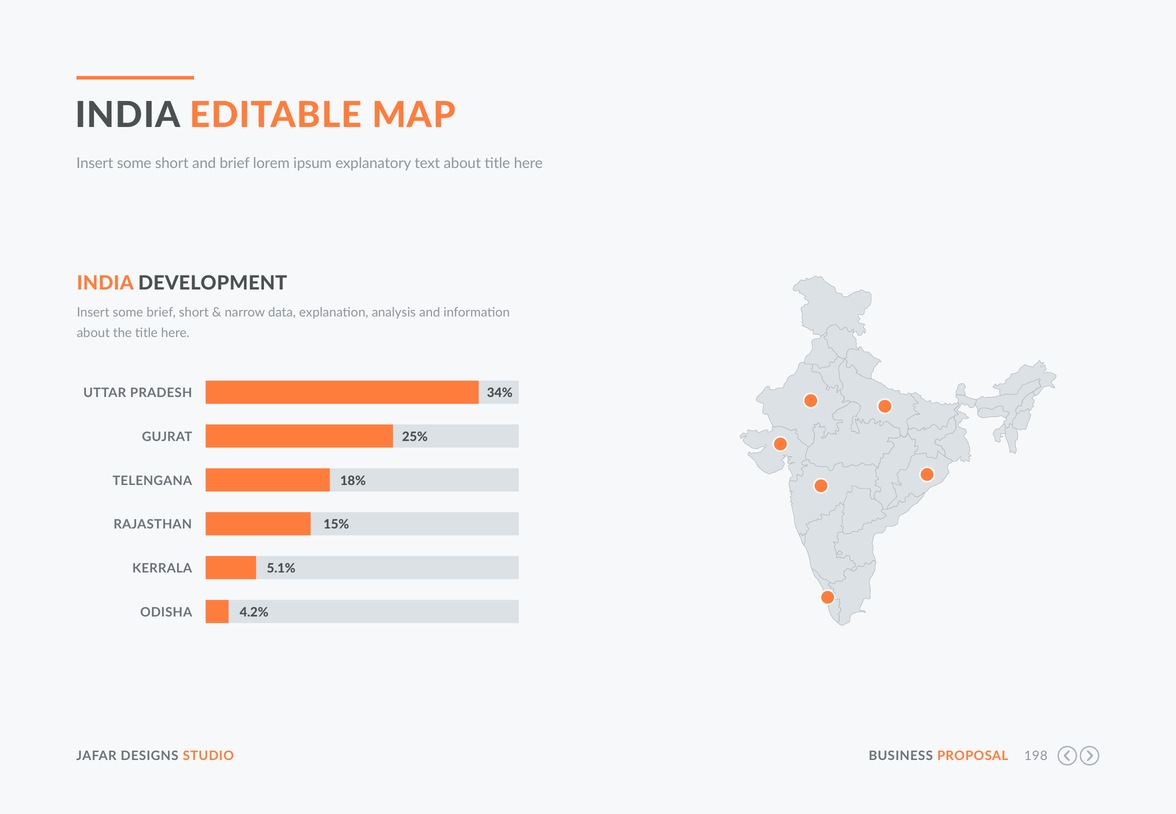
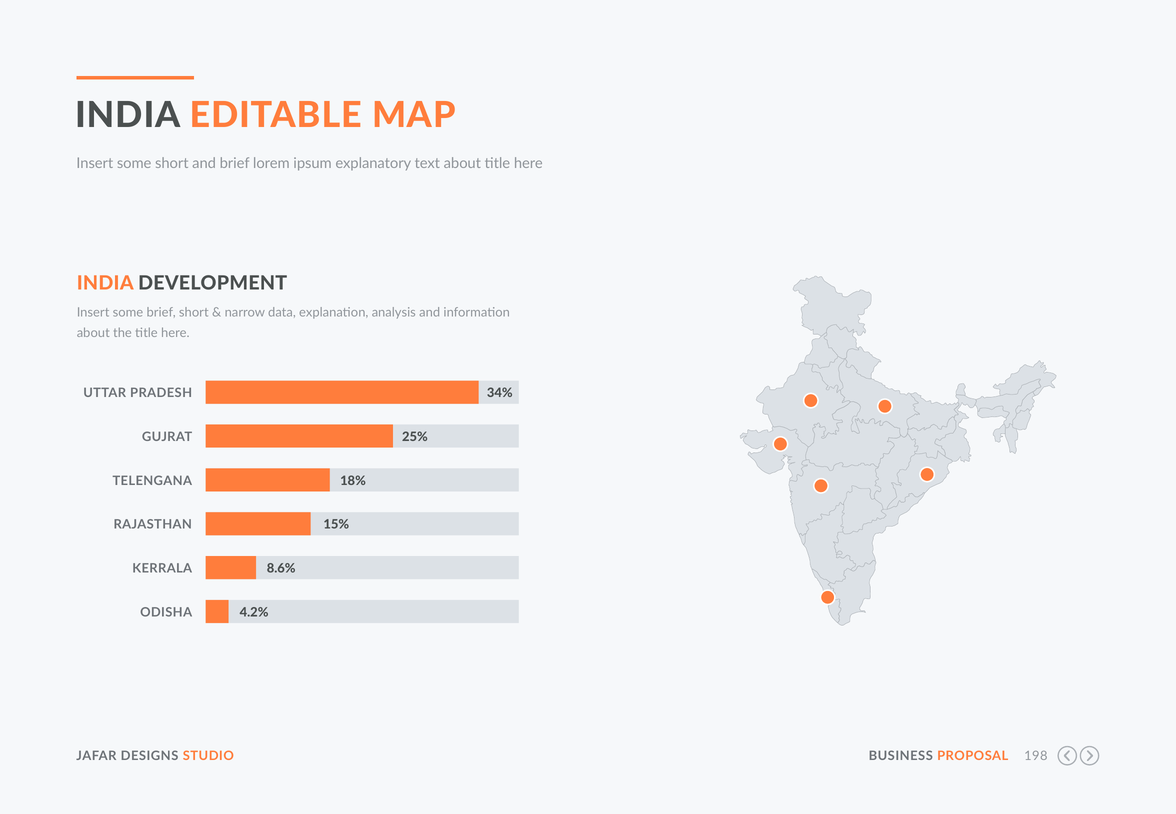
5.1%: 5.1% -> 8.6% (281, 569)
